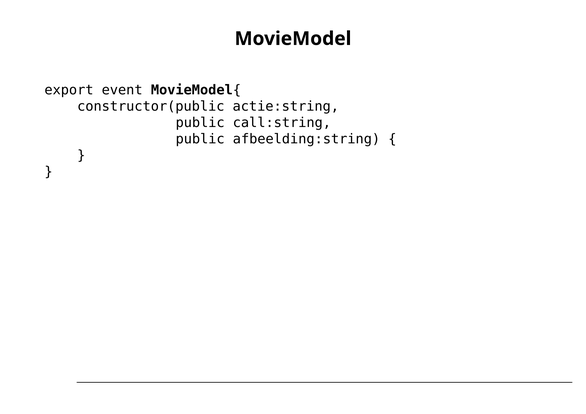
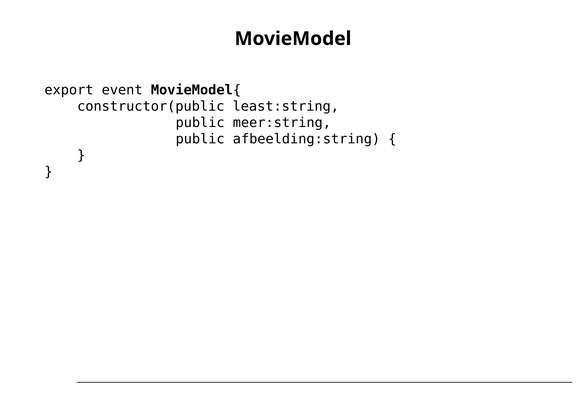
actie:string: actie:string -> least:string (286, 107)
call:string: call:string -> meer:string (282, 123)
